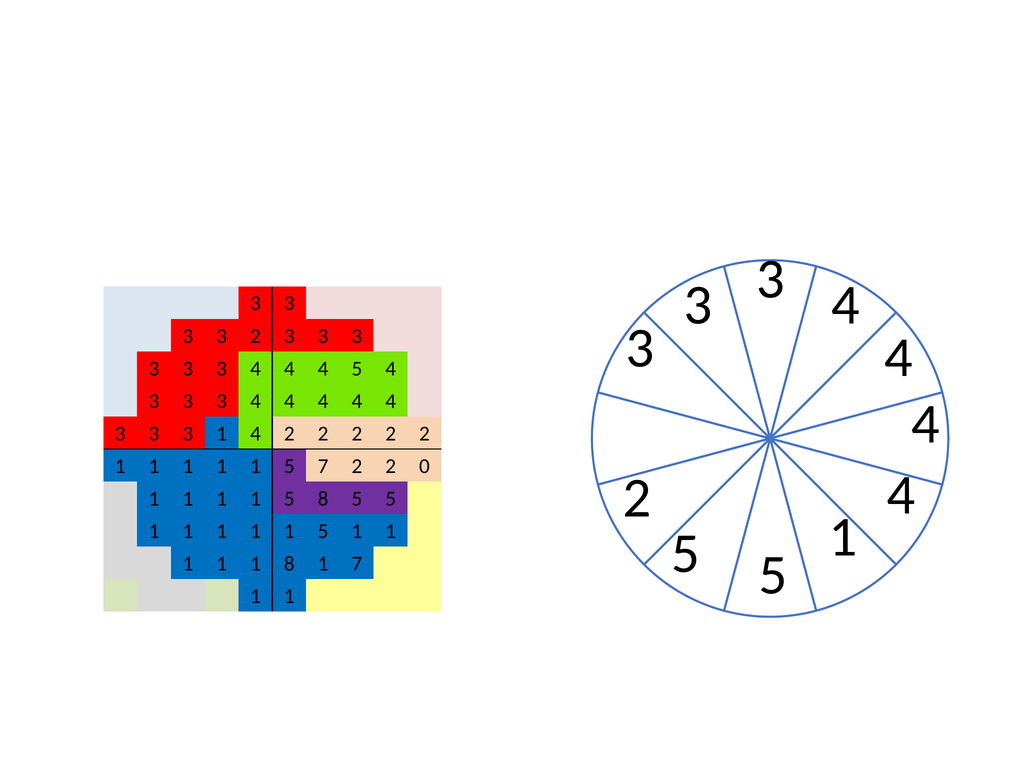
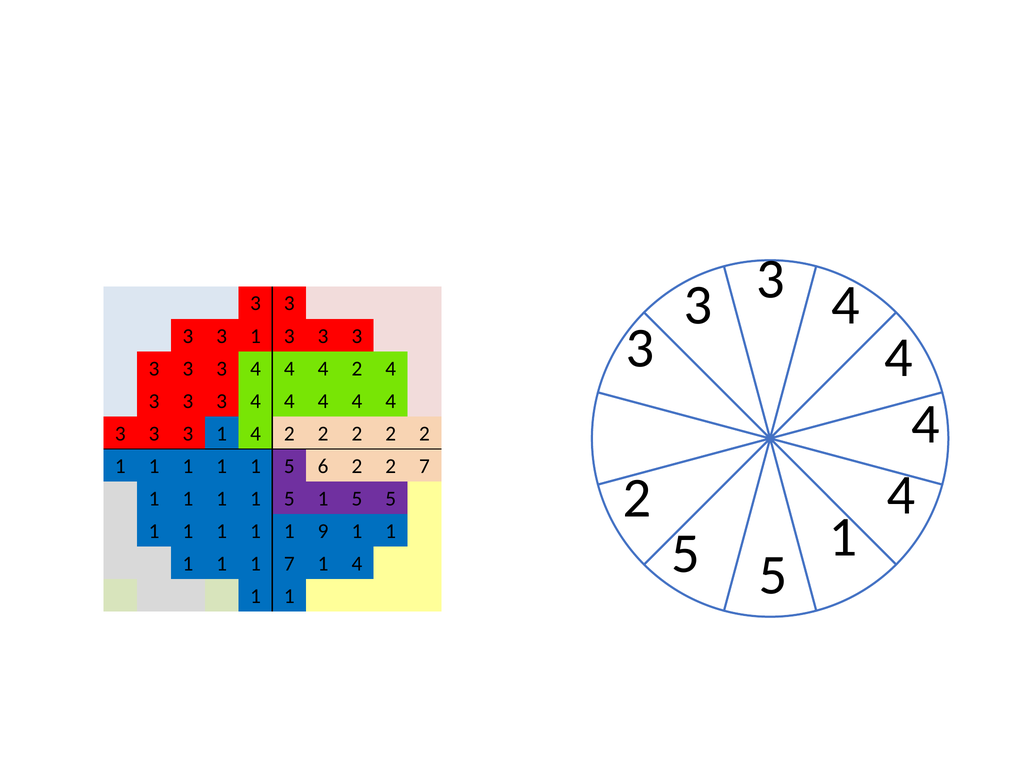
2: 2 -> 1 (255, 336)
4 4 5: 5 -> 2 (357, 368)
5 7: 7 -> 6 (323, 466)
2 0: 0 -> 7 (424, 466)
1 5 8: 8 -> 1 (323, 498)
5: 5 -> 9 (323, 531)
1 8: 8 -> 7 (289, 563)
7: 7 -> 4 (357, 563)
